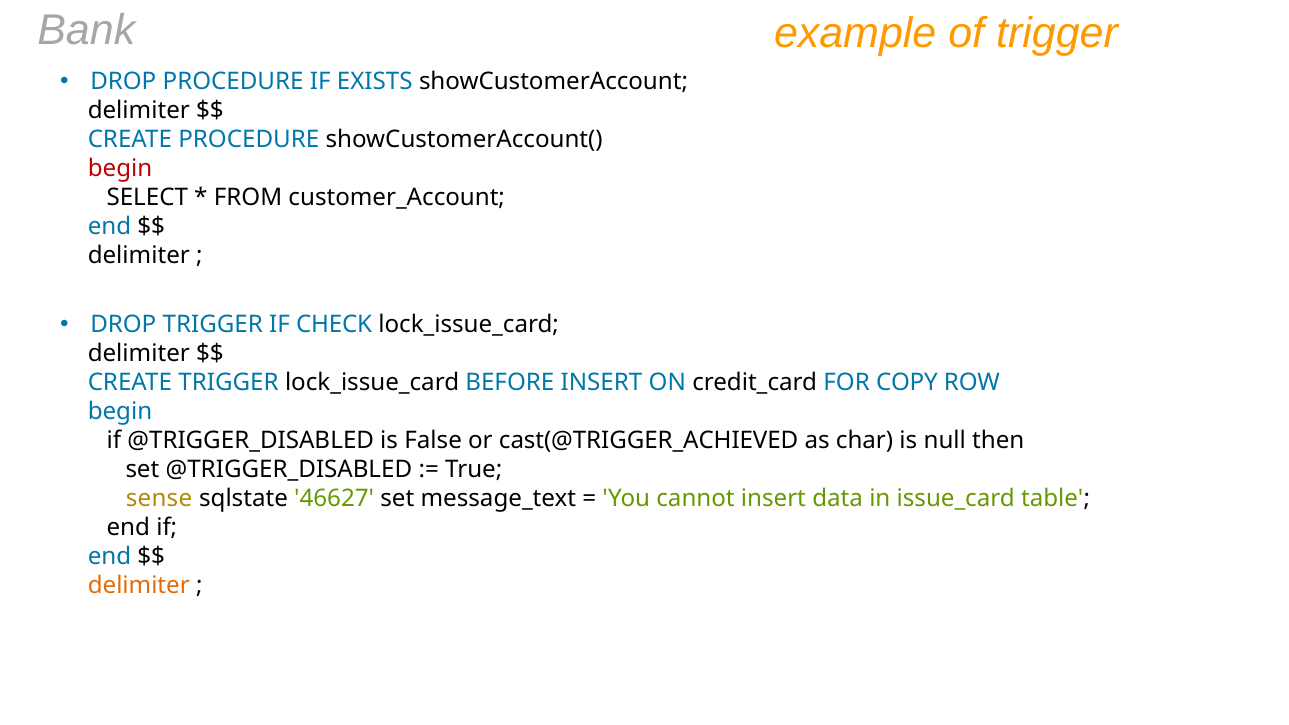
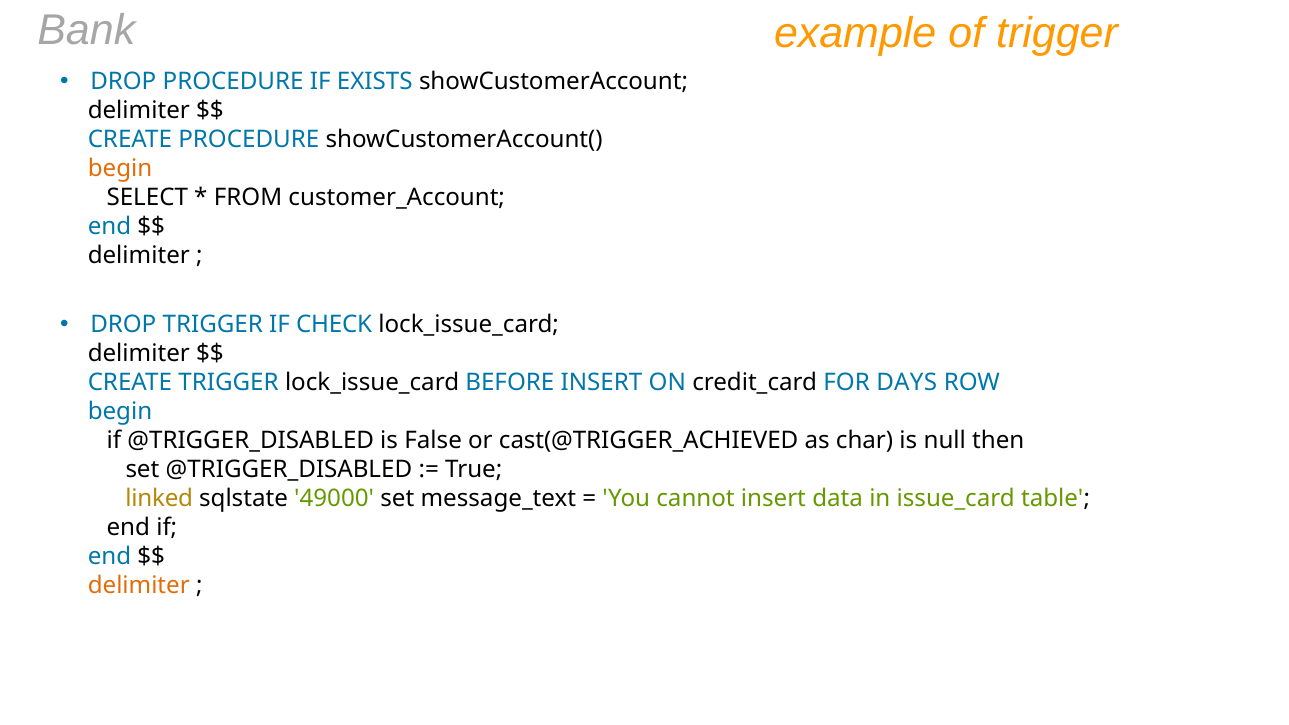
begin colour: red -> orange (120, 168)
COPY: COPY -> DAYS (907, 382)
sense: sense -> linked (159, 498)
46627: 46627 -> 49000 (334, 498)
